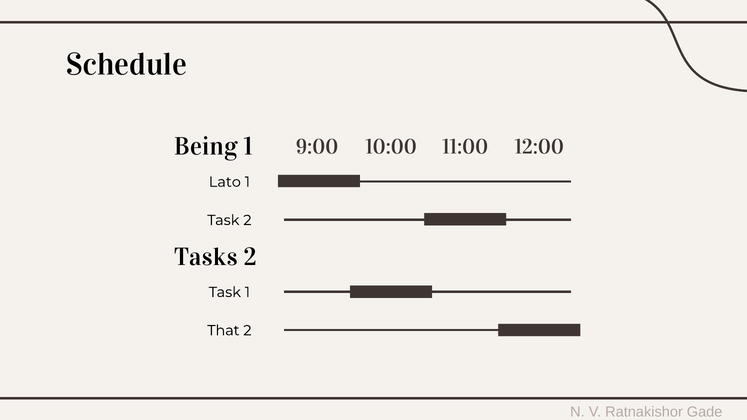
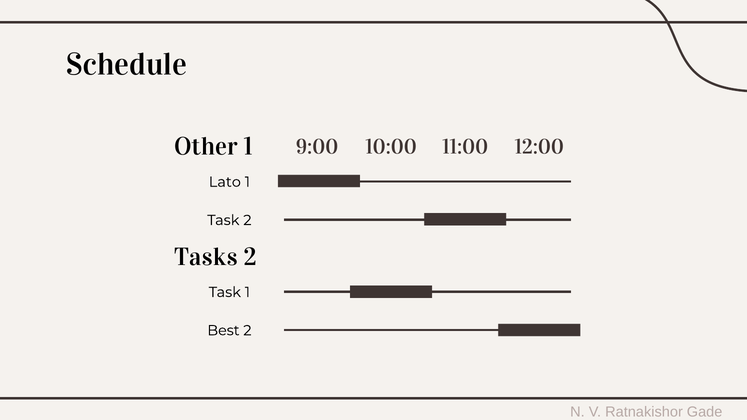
Being: Being -> Other (206, 147)
That: That -> Best (223, 331)
